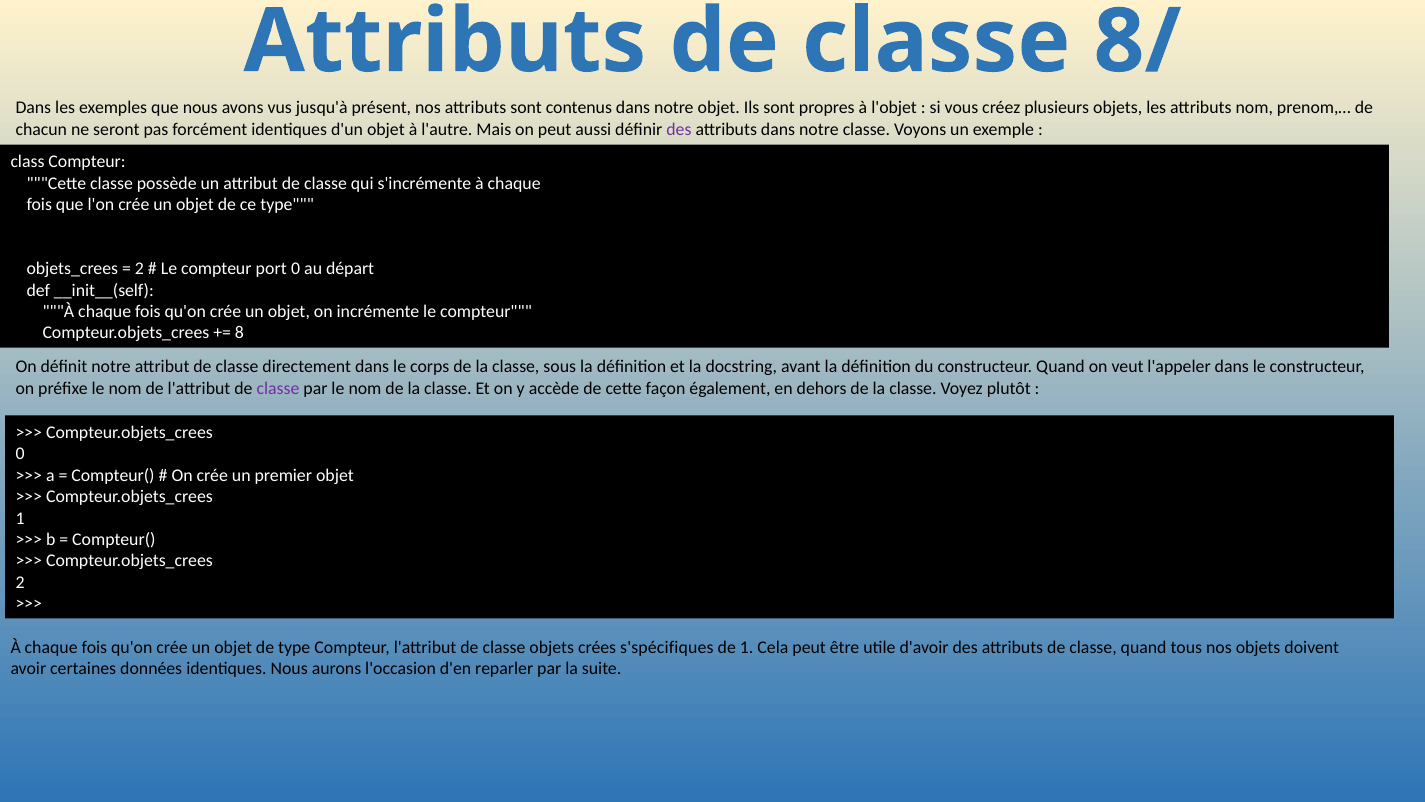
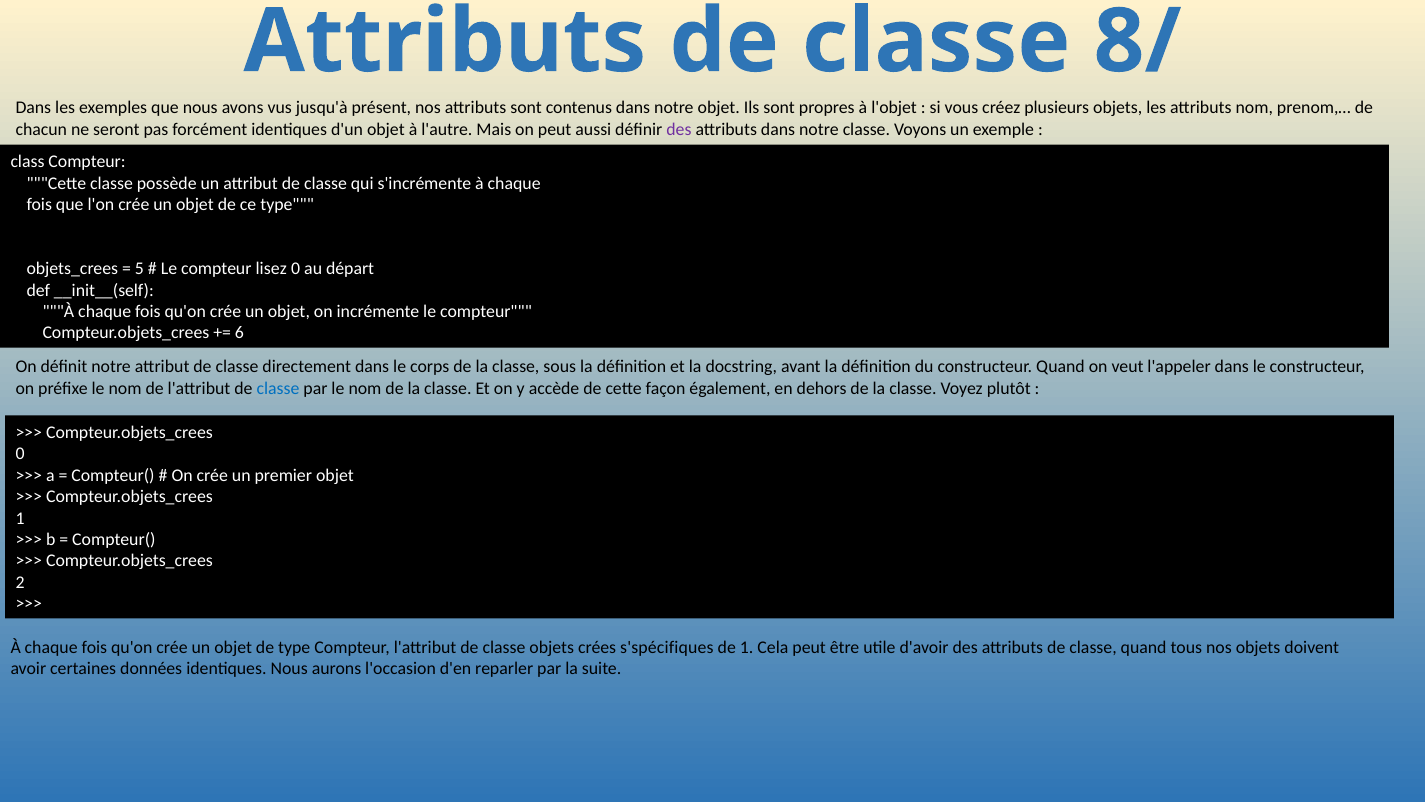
2: 2 -> 5 (140, 269)
port: port -> lisez (271, 269)
8: 8 -> 6 (239, 333)
classe colour: purple -> blue (278, 388)
